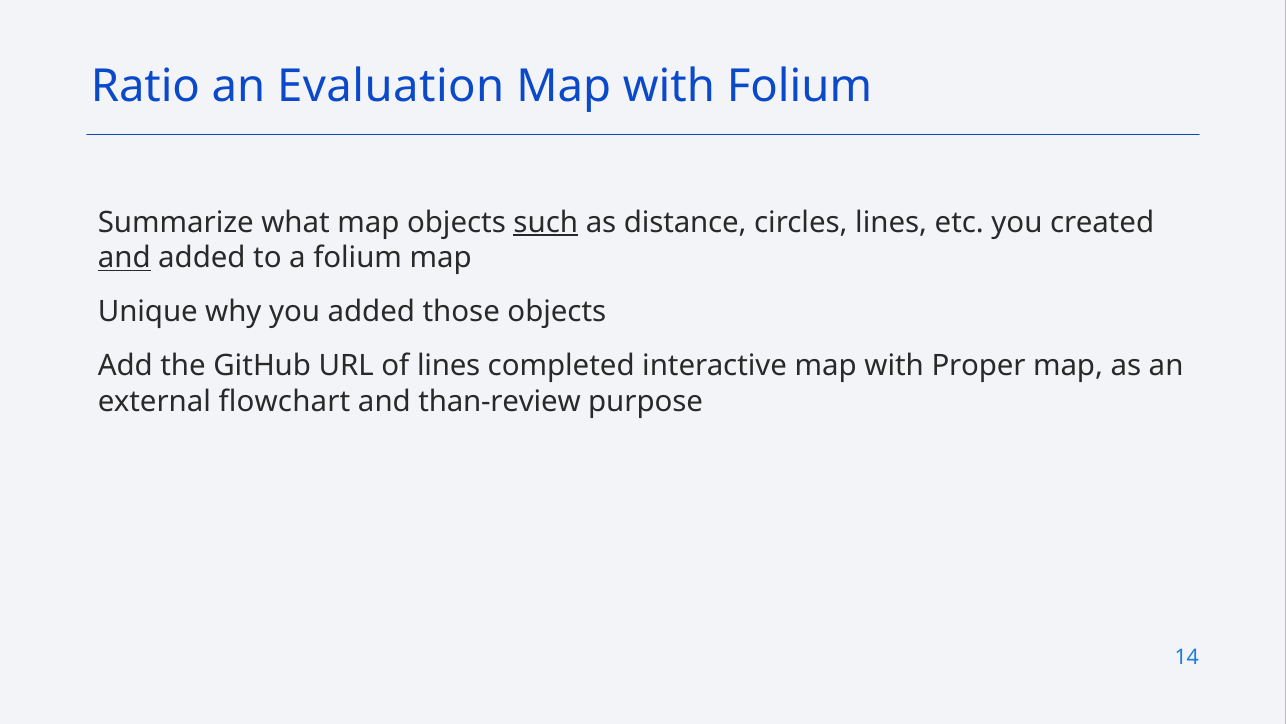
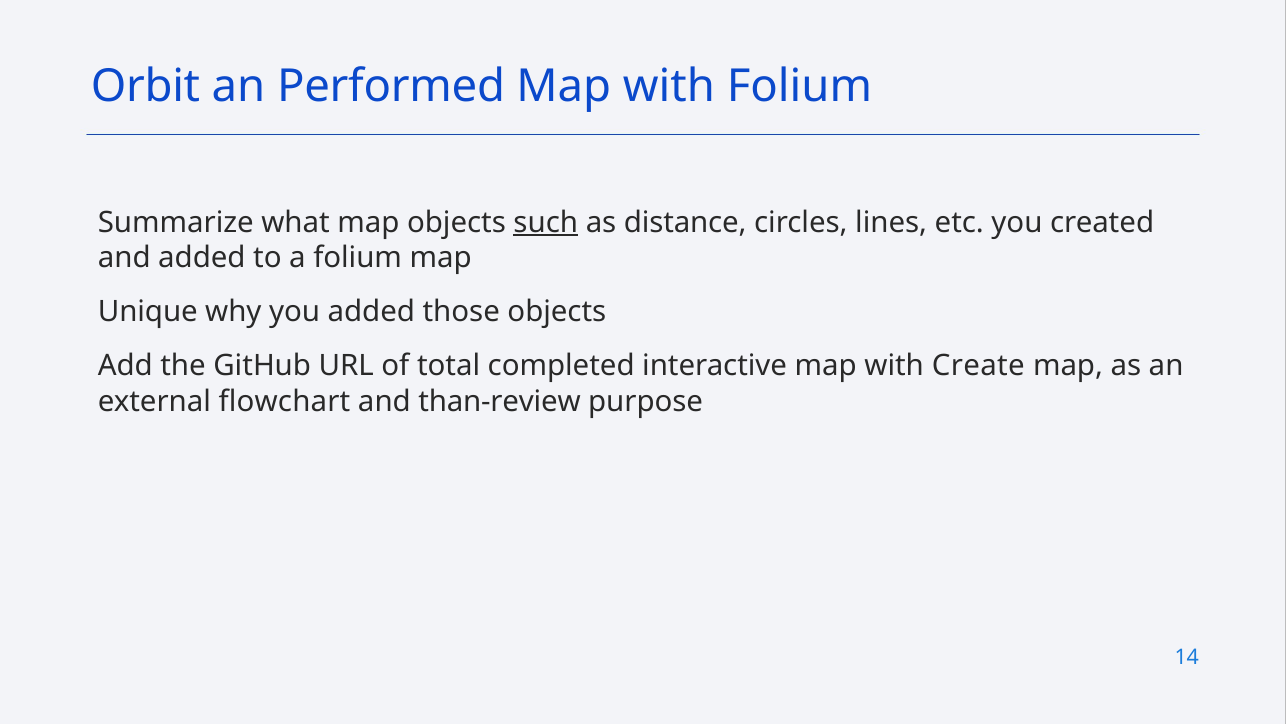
Ratio: Ratio -> Orbit (145, 86)
Evaluation: Evaluation -> Performed (391, 86)
and underline: present -> none (124, 258)
of lines: lines -> total (449, 366)
Proper: Proper -> Create (978, 366)
